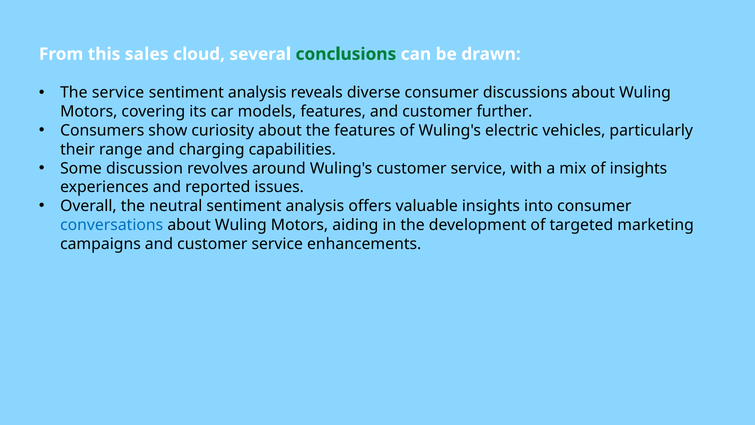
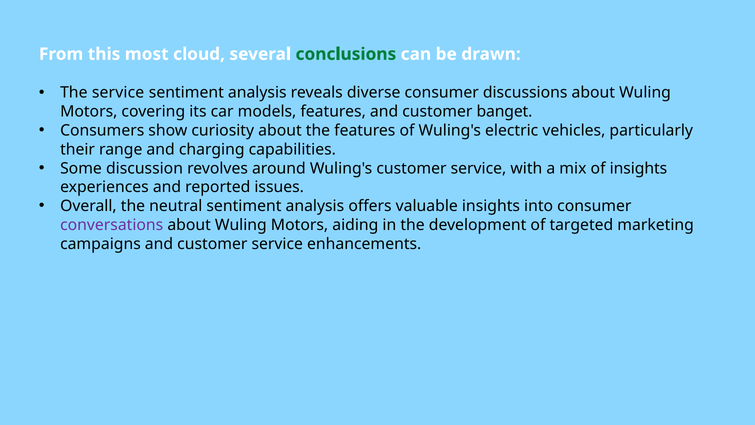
sales: sales -> most (147, 54)
further: further -> banget (504, 112)
conversations colour: blue -> purple (112, 225)
